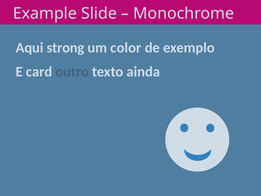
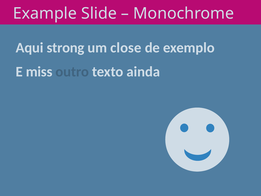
color: color -> close (126, 48)
card: card -> miss (39, 72)
